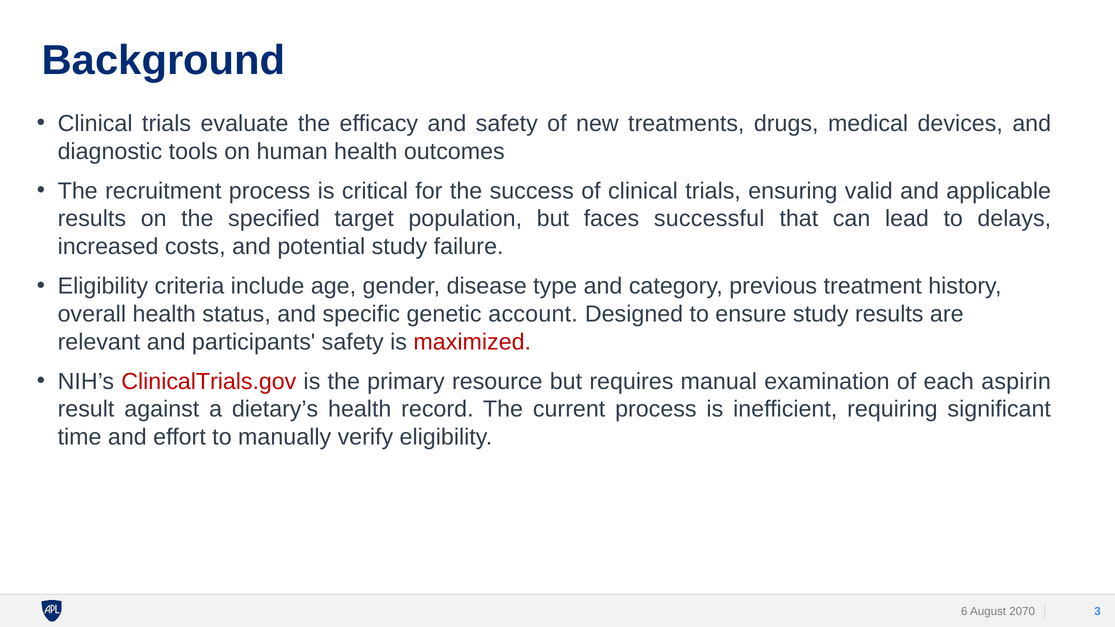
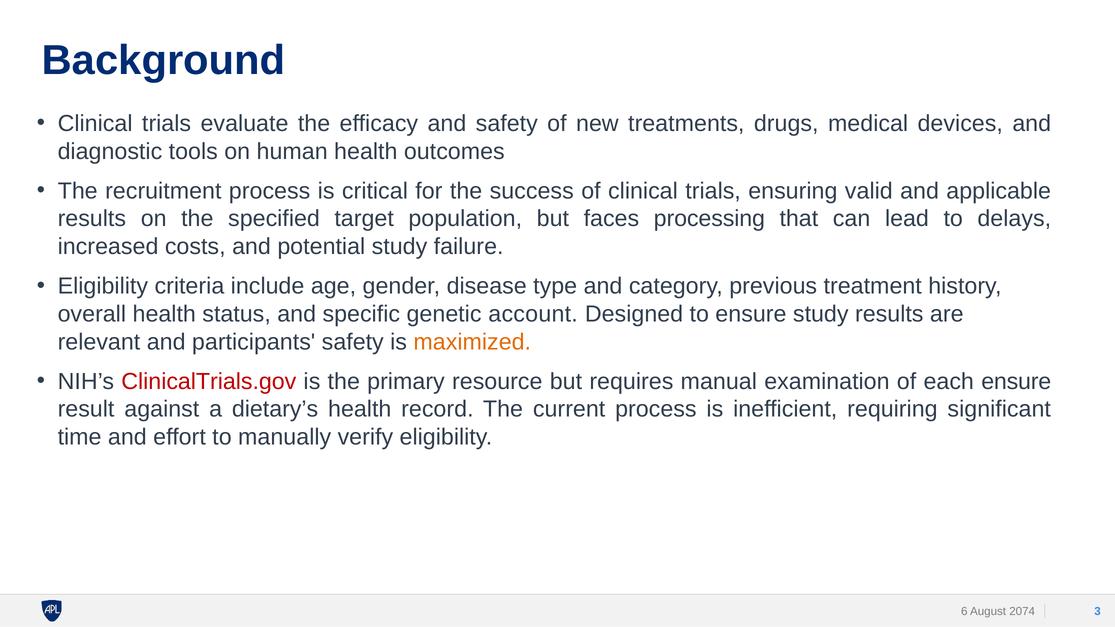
successful: successful -> processing (709, 219)
maximized colour: red -> orange (472, 342)
each aspirin: aspirin -> ensure (1016, 382)
2070: 2070 -> 2074 (1022, 612)
